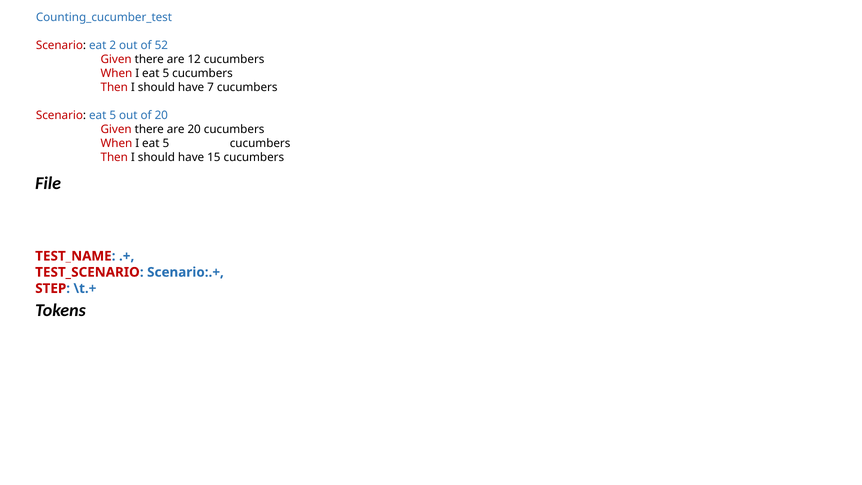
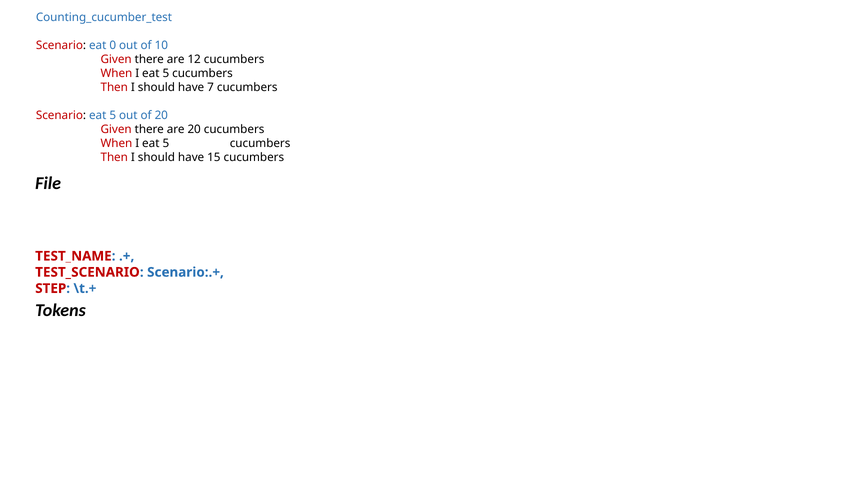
2: 2 -> 0 (113, 45)
52: 52 -> 10 (161, 45)
